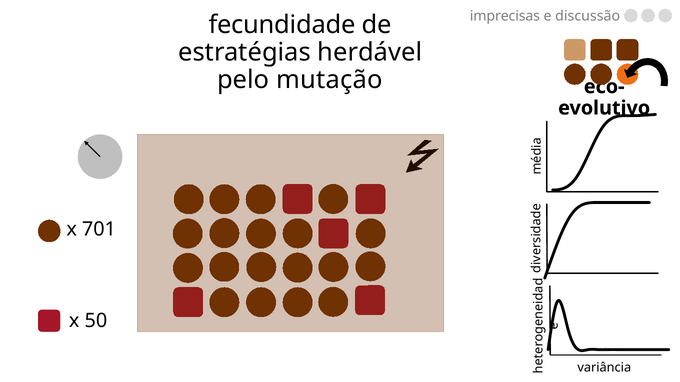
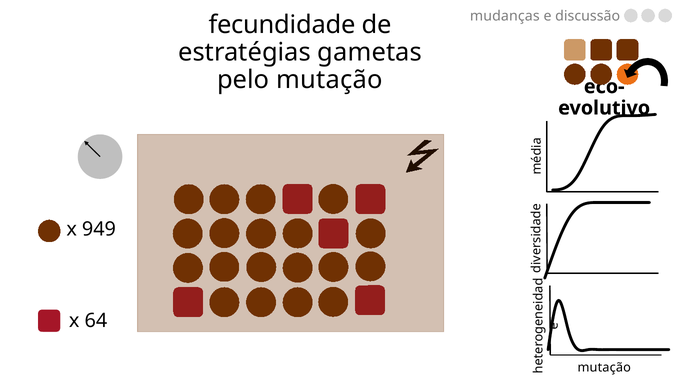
imprecisas: imprecisas -> mudanças (505, 16)
herdável: herdável -> gametas (370, 53)
701: 701 -> 949 (99, 230)
50: 50 -> 64 (96, 321)
variância: variância -> mutação (604, 368)
